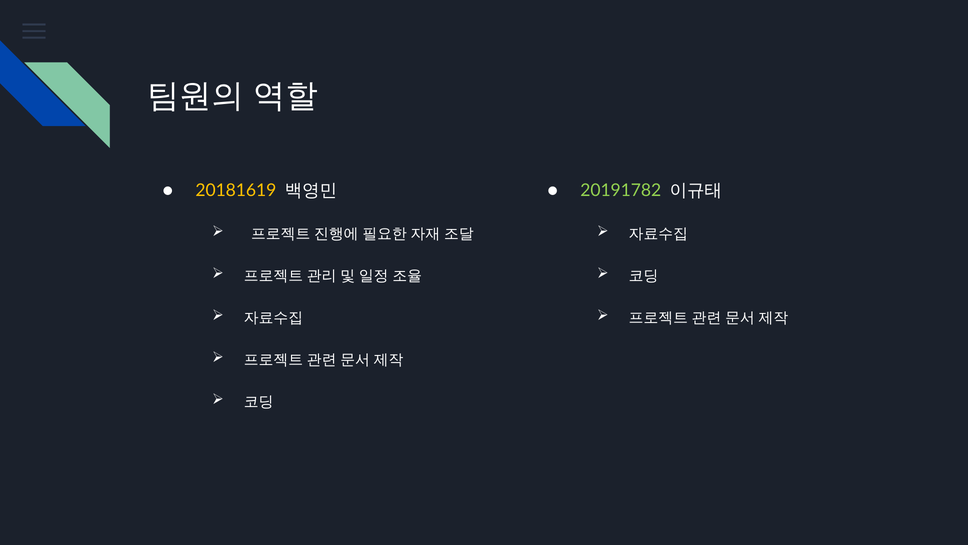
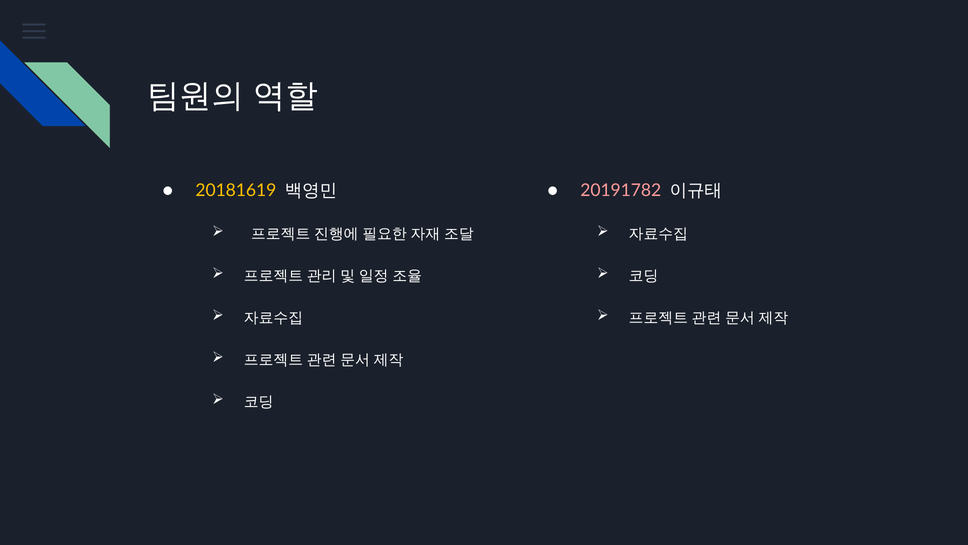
20191782 colour: light green -> pink (621, 190)
